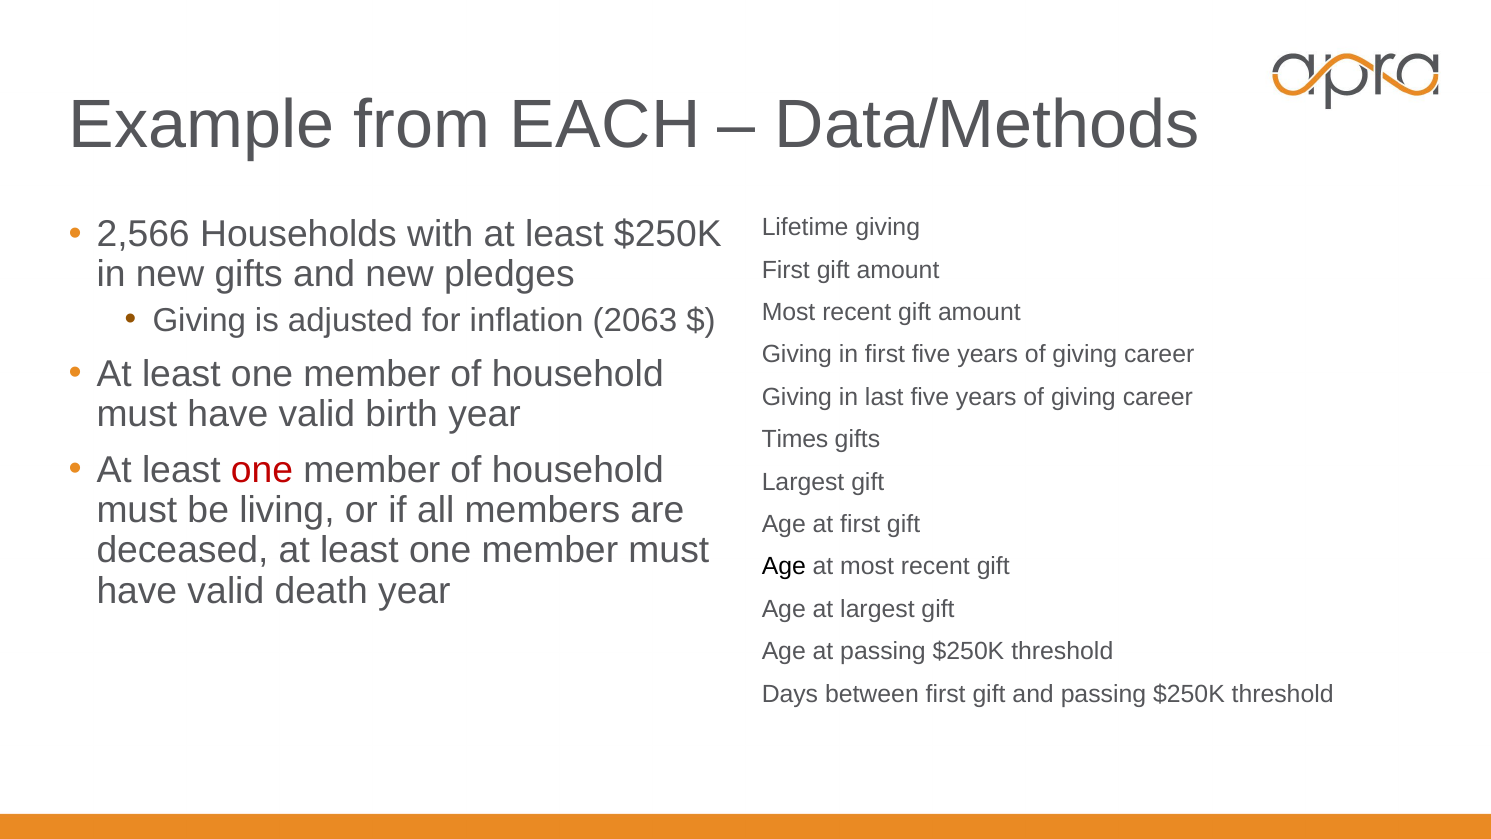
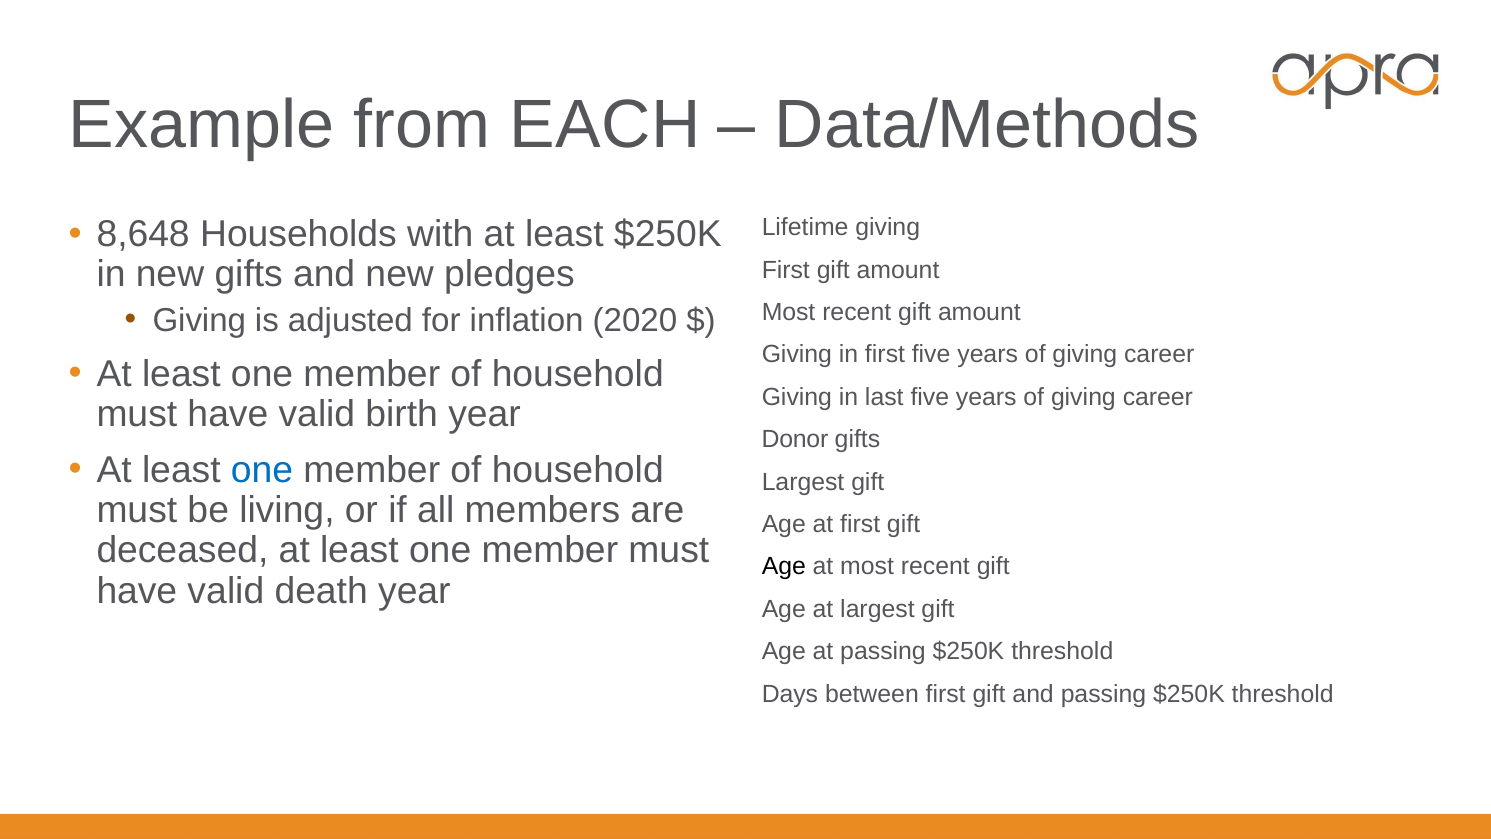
2,566: 2,566 -> 8,648 (143, 234)
2063: 2063 -> 2020 (635, 320)
Times: Times -> Donor (795, 439)
one colour: red -> blue (262, 470)
